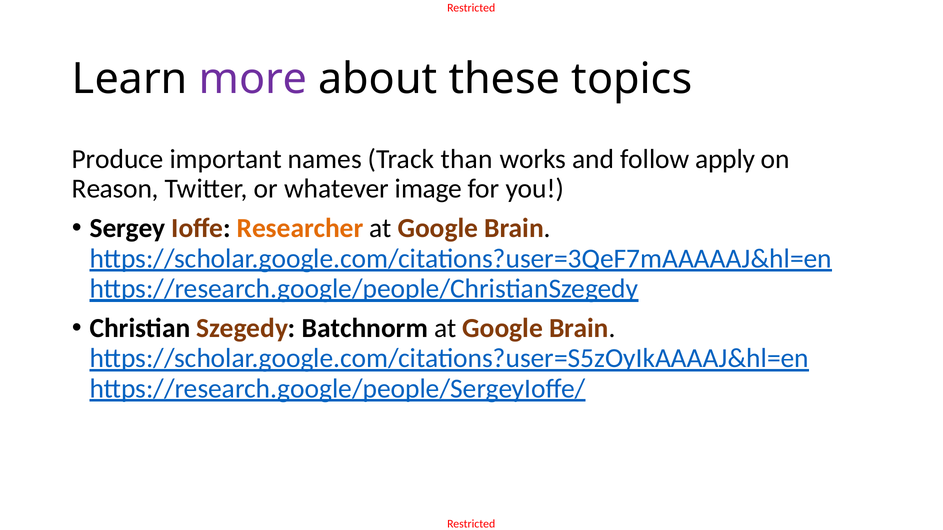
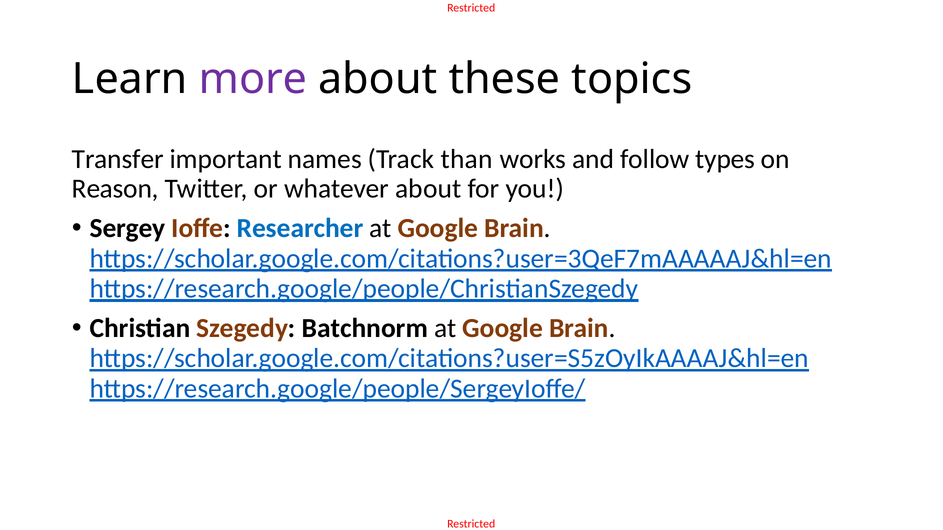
Produce: Produce -> Transfer (118, 159)
apply: apply -> types (725, 159)
whatever image: image -> about (428, 189)
Researcher colour: orange -> blue (300, 229)
